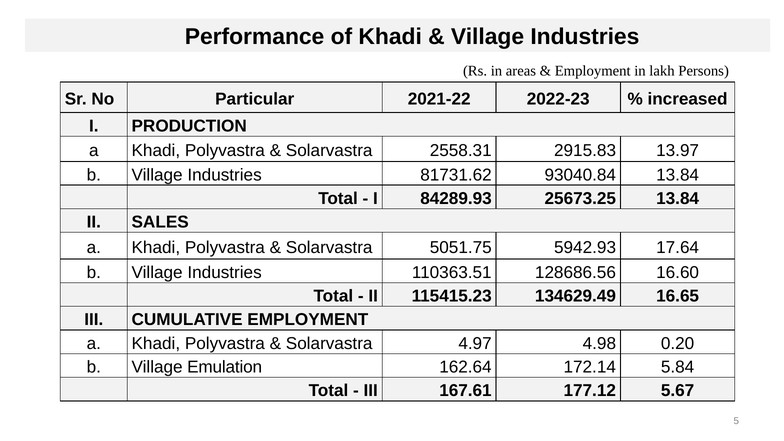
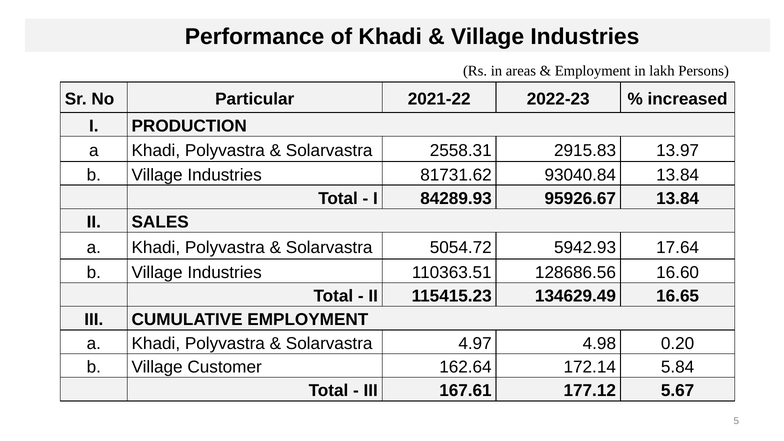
25673.25: 25673.25 -> 95926.67 (580, 199)
5051.75: 5051.75 -> 5054.72 (461, 247)
Emulation: Emulation -> Customer (225, 367)
